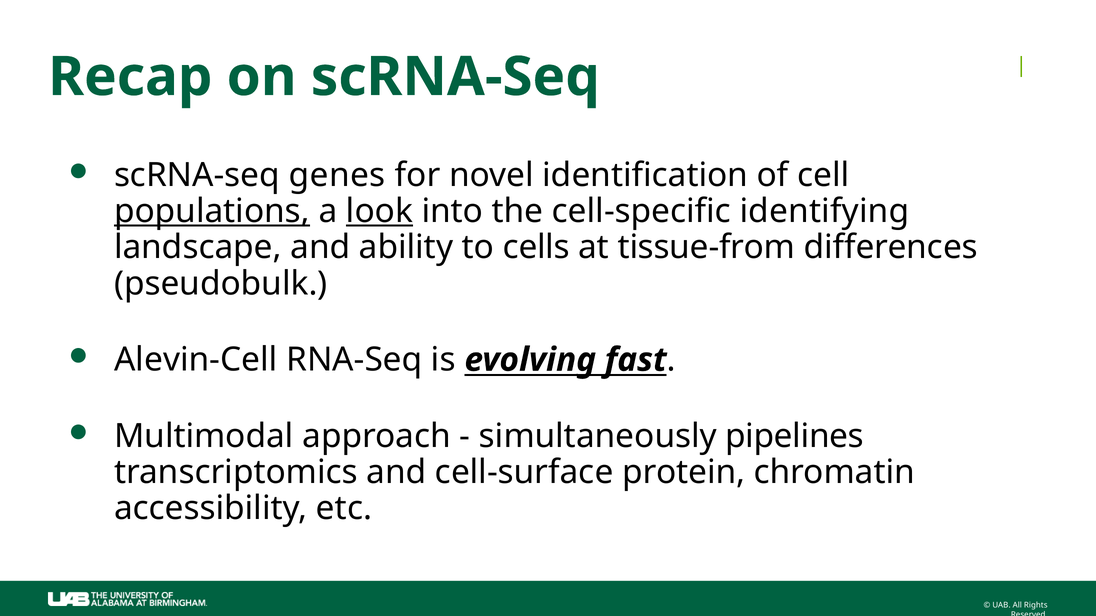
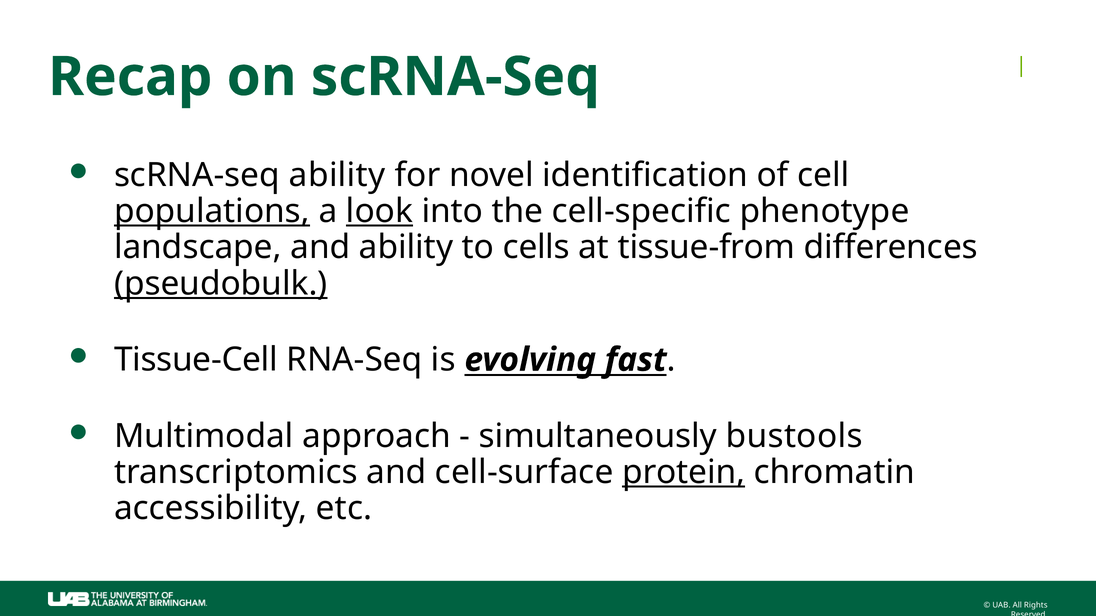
scRNA-seq genes: genes -> ability (337, 175)
identifying: identifying -> phenotype (825, 211)
pseudobulk underline: none -> present (221, 284)
Alevin-Cell: Alevin-Cell -> Tissue-Cell (196, 360)
pipelines: pipelines -> bustools (794, 436)
protein underline: none -> present (684, 473)
